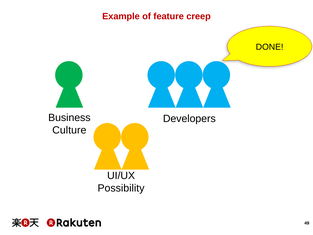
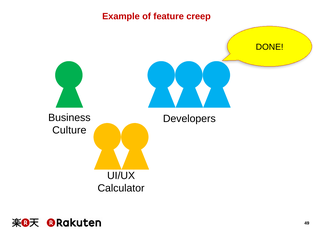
Possibility: Possibility -> Calculator (121, 188)
